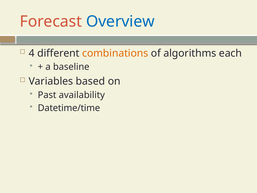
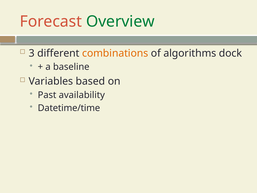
Overview colour: blue -> green (120, 21)
4: 4 -> 3 (32, 53)
each: each -> dock (230, 53)
